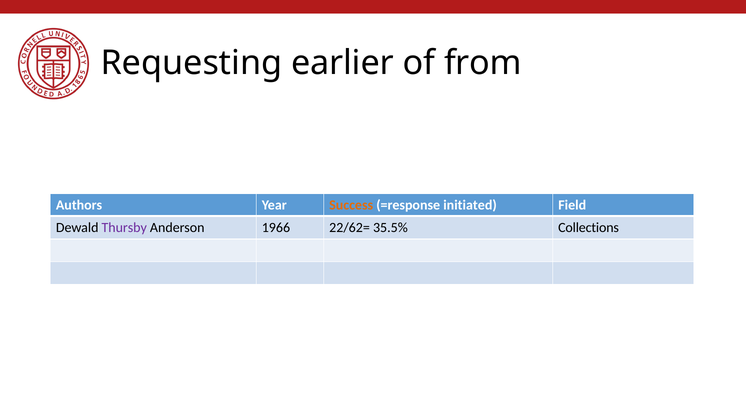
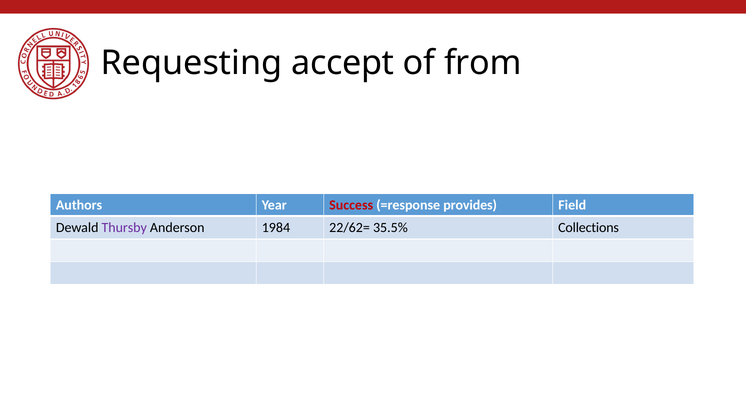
earlier: earlier -> accept (343, 63)
Success colour: orange -> red (351, 205)
initiated: initiated -> provides (470, 205)
1966: 1966 -> 1984 (276, 228)
